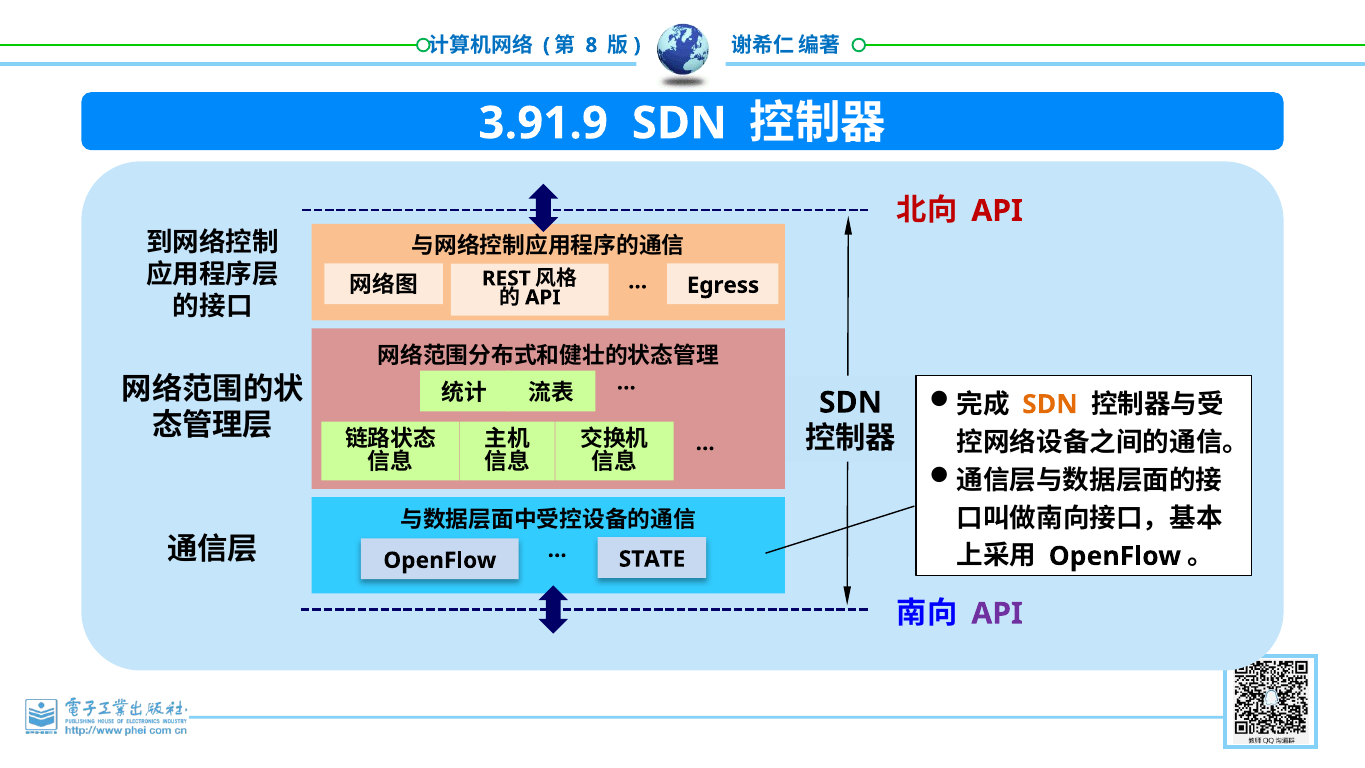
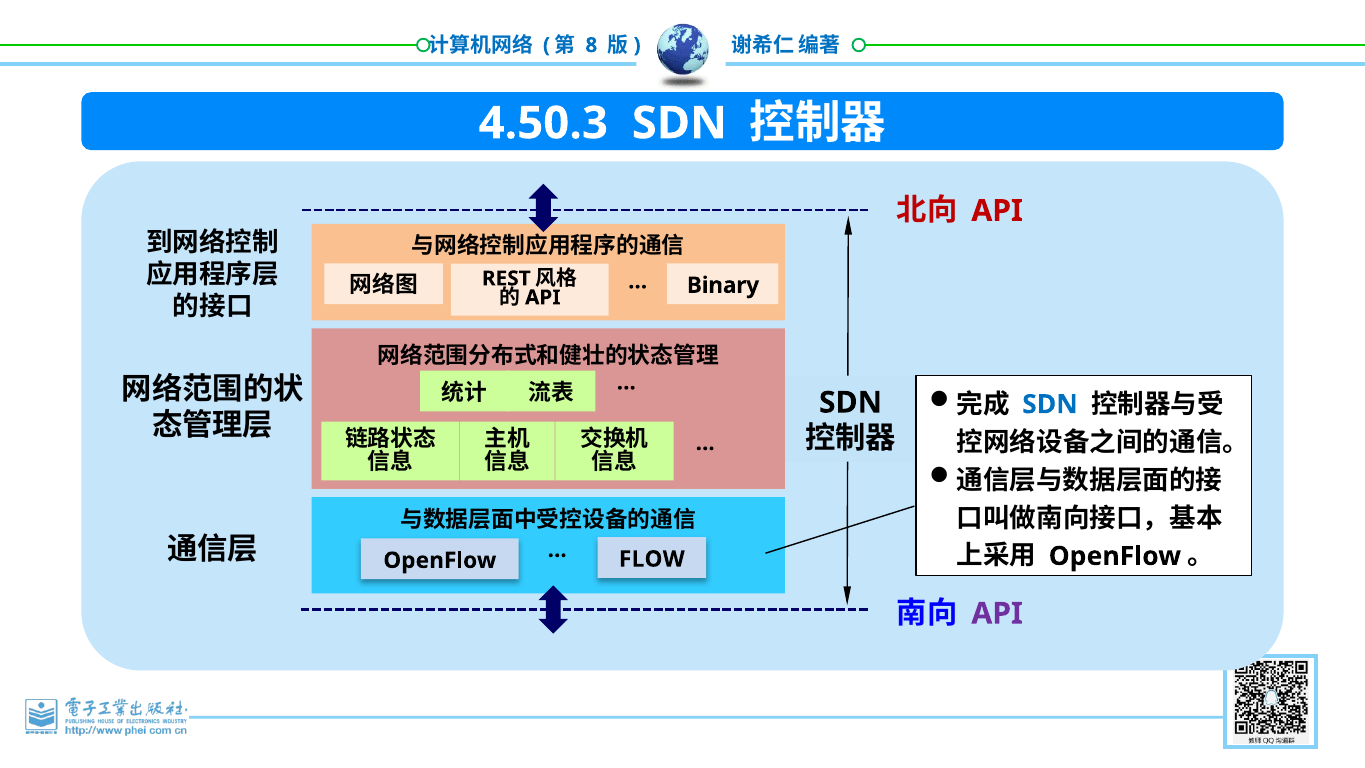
3.91.9: 3.91.9 -> 4.50.3 (543, 123)
Egress: Egress -> Binary (723, 285)
SDN colour: orange -> blue (1050, 404)
STATE: STATE -> FLOW (652, 559)
